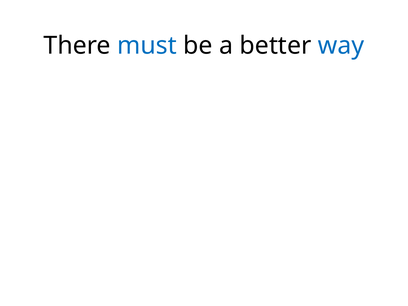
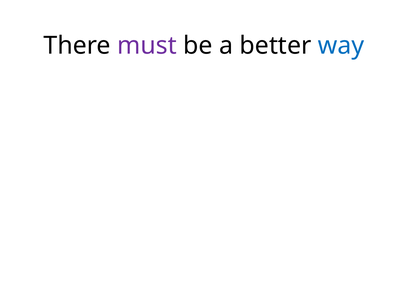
must colour: blue -> purple (147, 46)
